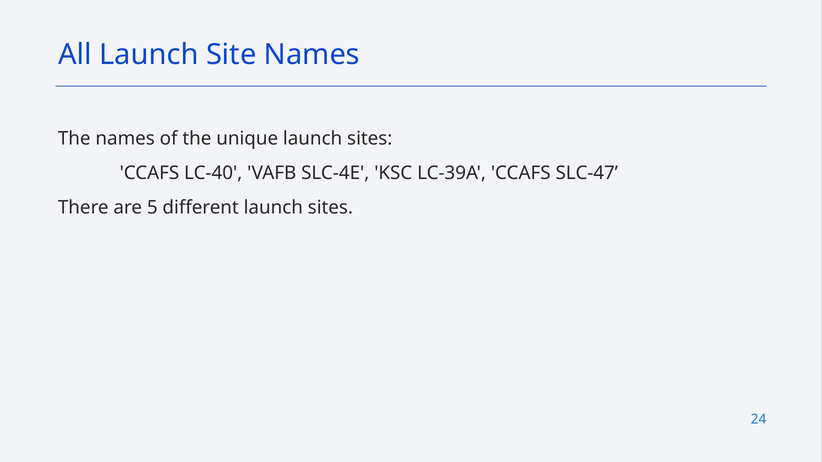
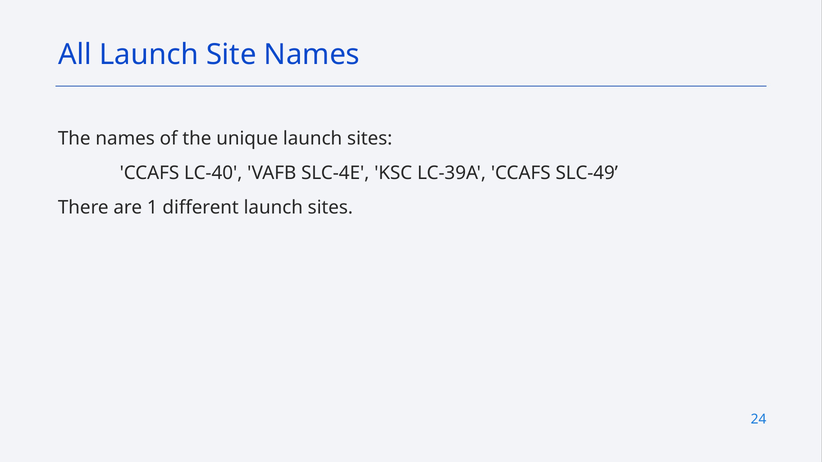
SLC-47: SLC-47 -> SLC-49 (587, 173)
5: 5 -> 1 (152, 208)
